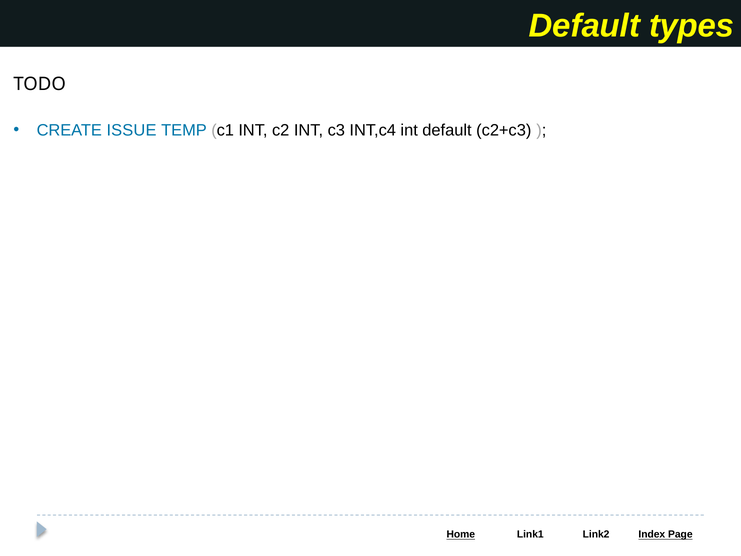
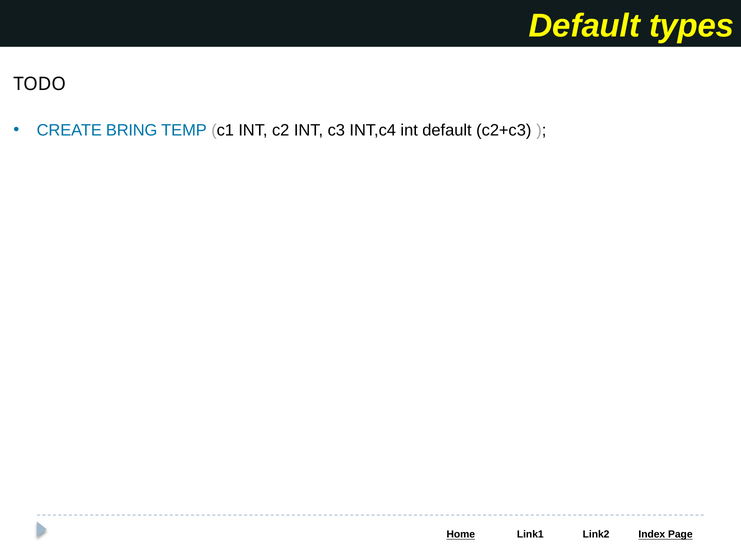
ISSUE: ISSUE -> BRING (132, 130)
